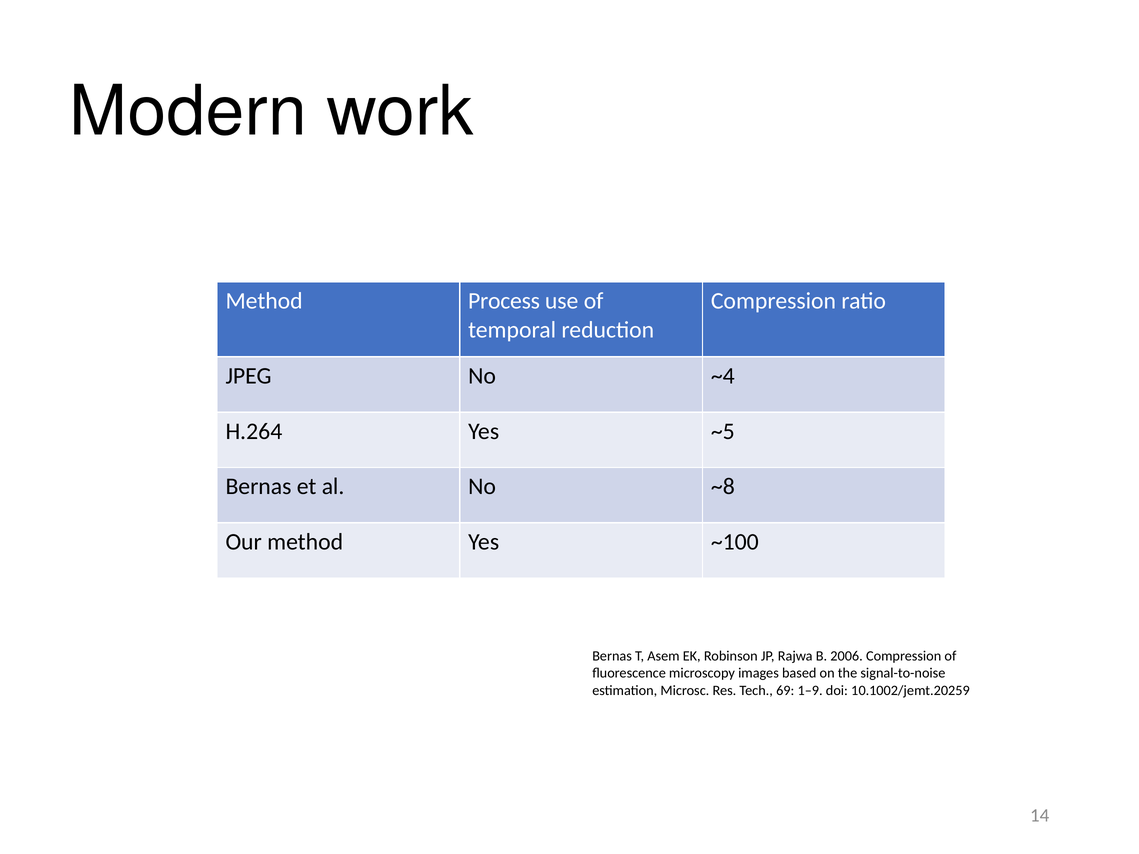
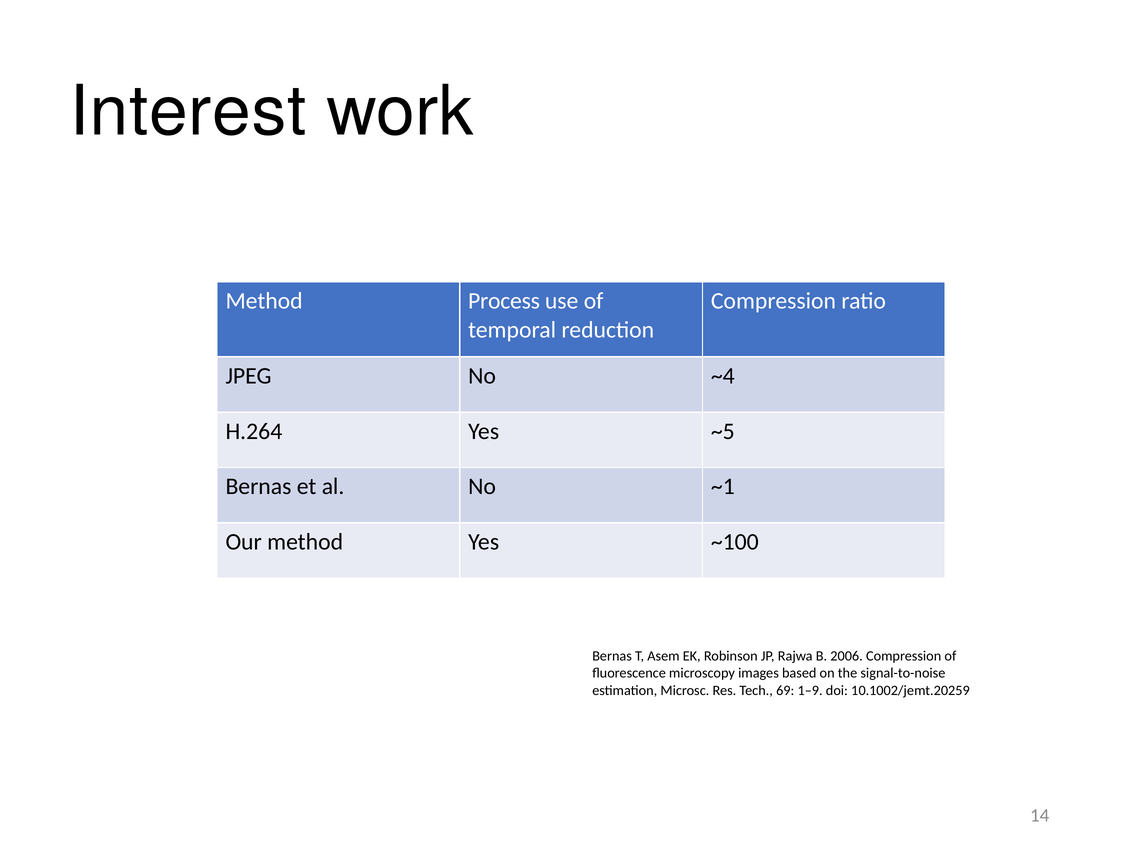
Modern: Modern -> Interest (188, 112)
~8: ~8 -> ~1 (723, 487)
